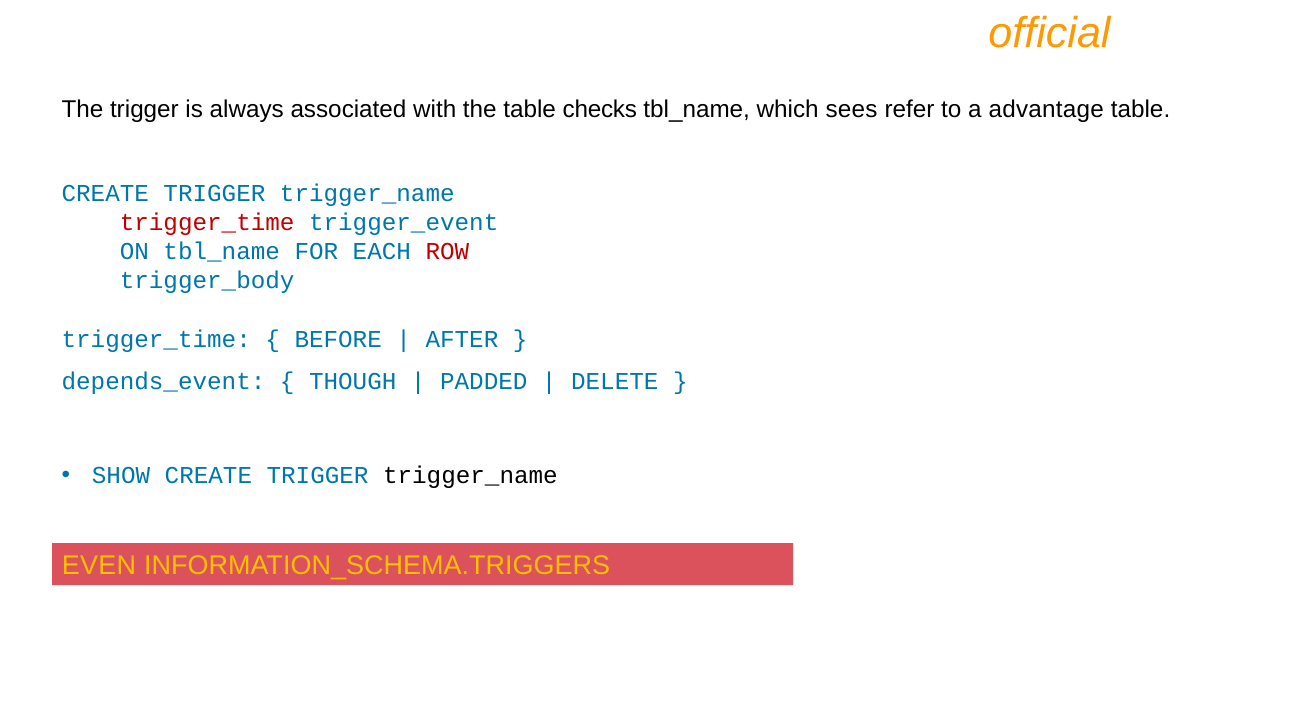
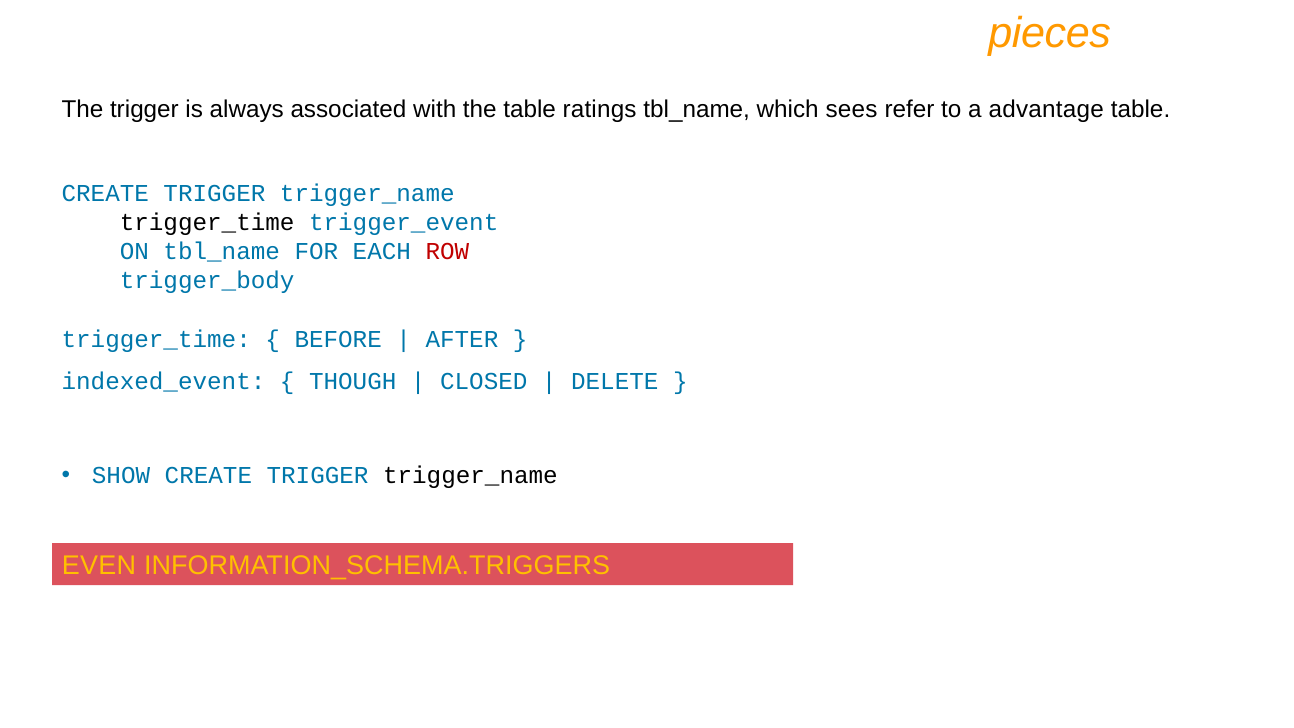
official: official -> pieces (1050, 34)
checks: checks -> ratings (600, 110)
trigger_time colour: red -> black (207, 223)
depends_event: depends_event -> indexed_event (163, 381)
PADDED: PADDED -> CLOSED (484, 381)
